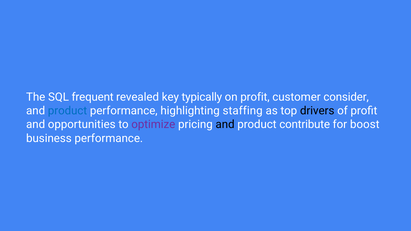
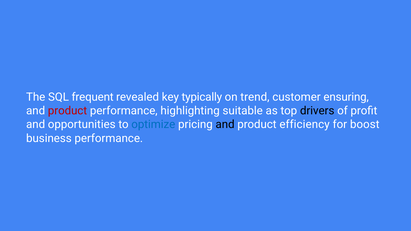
on profit: profit -> trend (255, 97)
consider: consider -> ensuring (346, 97)
product colour: blue -> red (68, 111)
staffing: staffing -> suitable (243, 111)
optimize colour: purple -> blue (153, 125)
contribute: contribute -> efficiency (305, 125)
